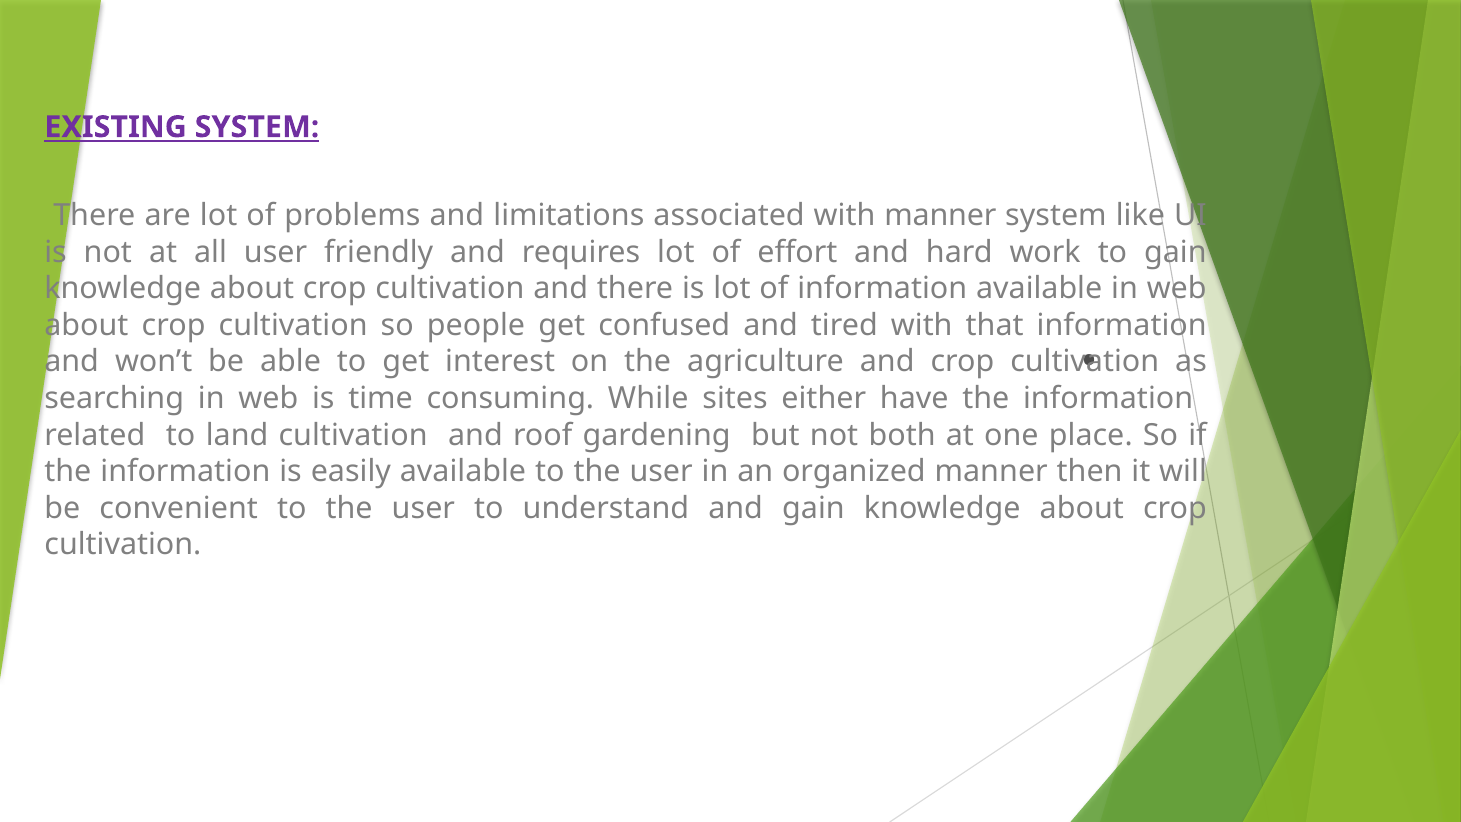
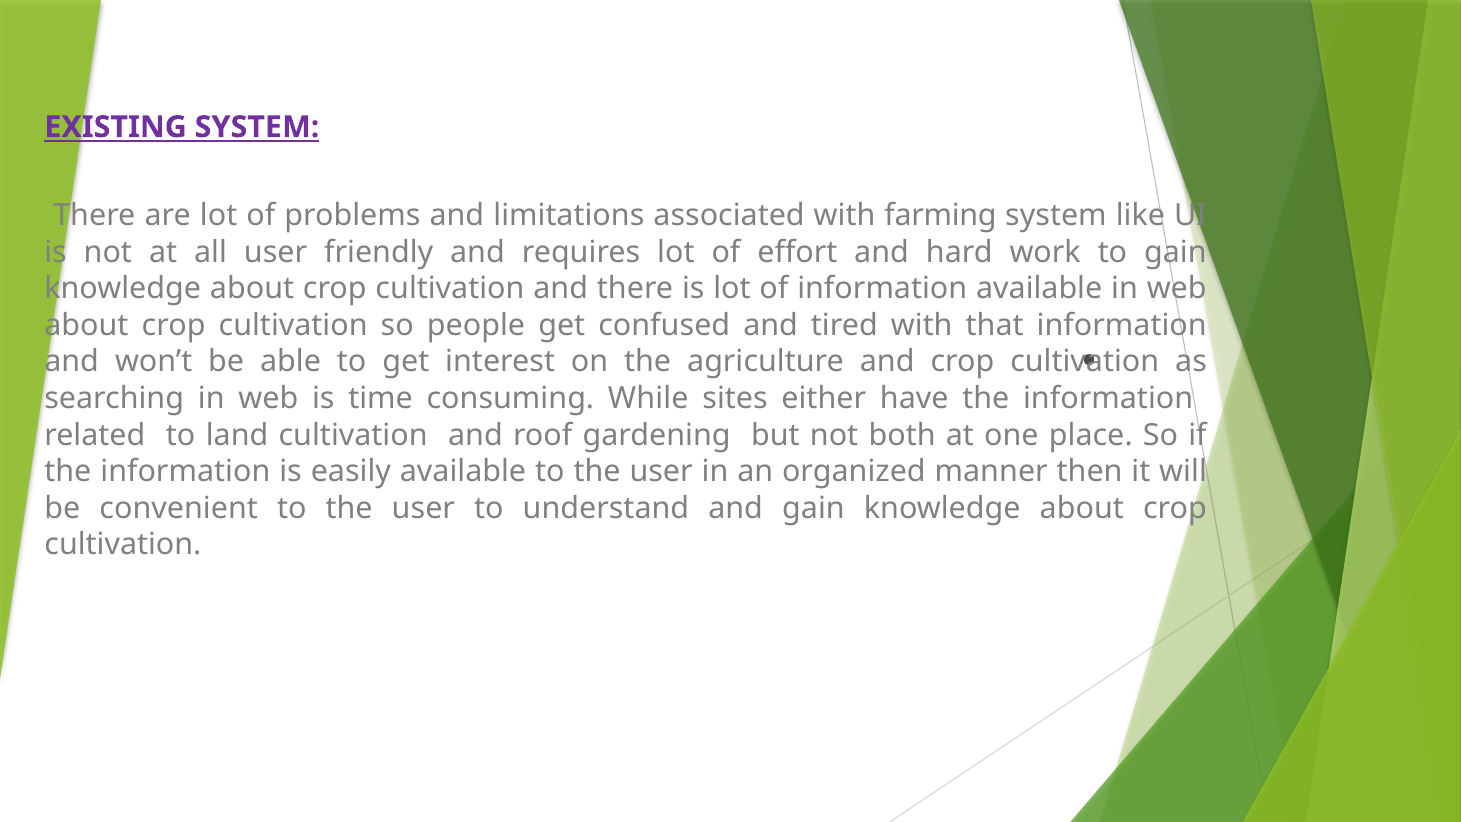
with manner: manner -> farming (940, 215)
